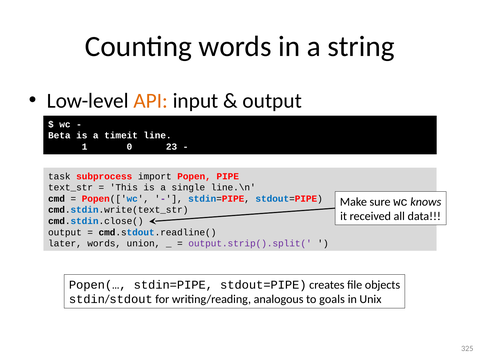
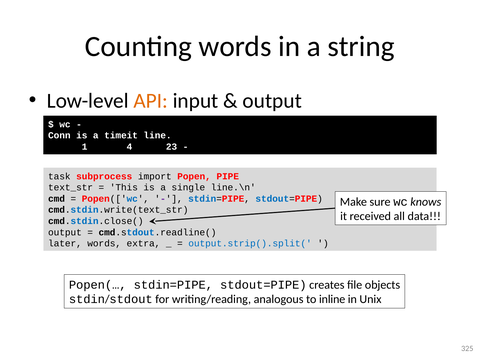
Beta: Beta -> Conn (59, 136)
0: 0 -> 4 (129, 147)
union: union -> extra (143, 244)
output.strip().split( colour: purple -> blue (250, 244)
goals: goals -> inline (332, 299)
